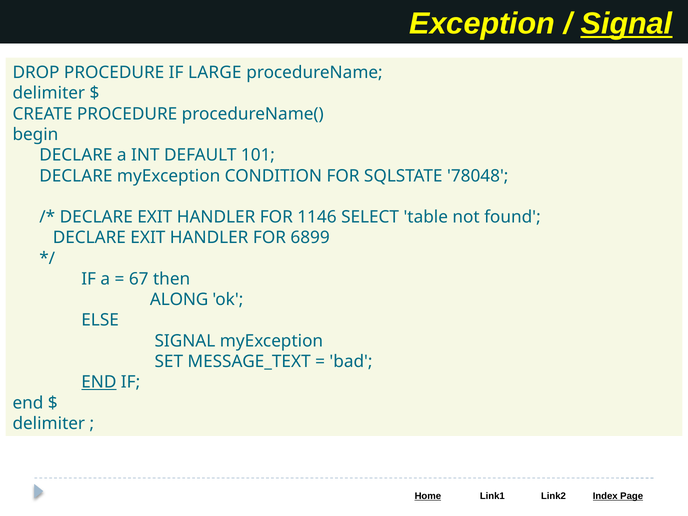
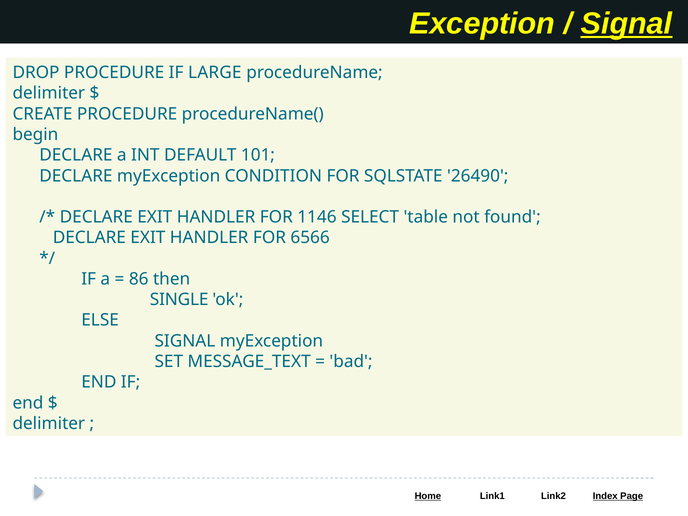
78048: 78048 -> 26490 (478, 176)
6899: 6899 -> 6566 (310, 238)
67: 67 -> 86 (139, 279)
ALONG: ALONG -> SINGLE (179, 300)
END underline: present -> none (99, 382)
